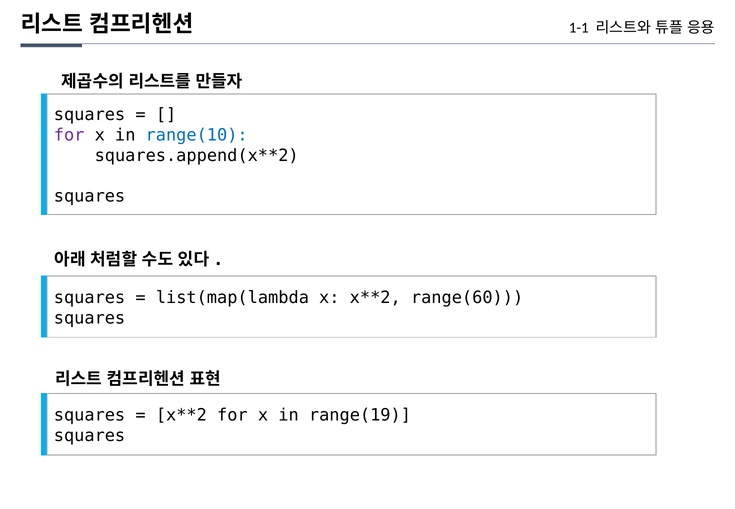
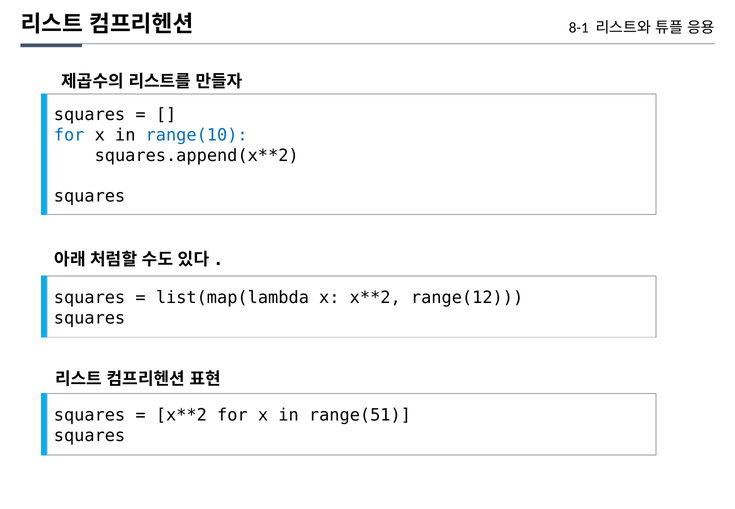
1-1: 1-1 -> 8-1 (579, 28)
for colour: purple -> blue (69, 135)
range(60: range(60 -> range(12 (467, 297)
range(19: range(19 -> range(51 (360, 415)
